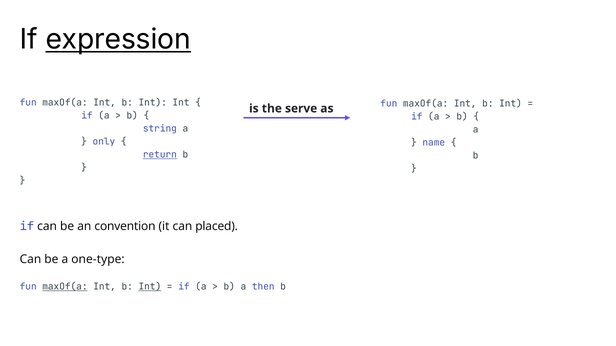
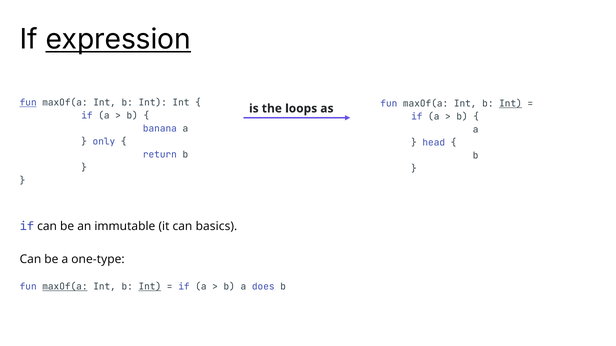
fun underline: none -> present (28, 103)
Int underline: none -> present (511, 104)
serve: serve -> loops (301, 109)
string: string -> banana (160, 129)
name: name -> head (434, 143)
return underline: present -> none (160, 155)
convention: convention -> immutable (125, 227)
placed: placed -> basics (216, 227)
then: then -> does (263, 287)
